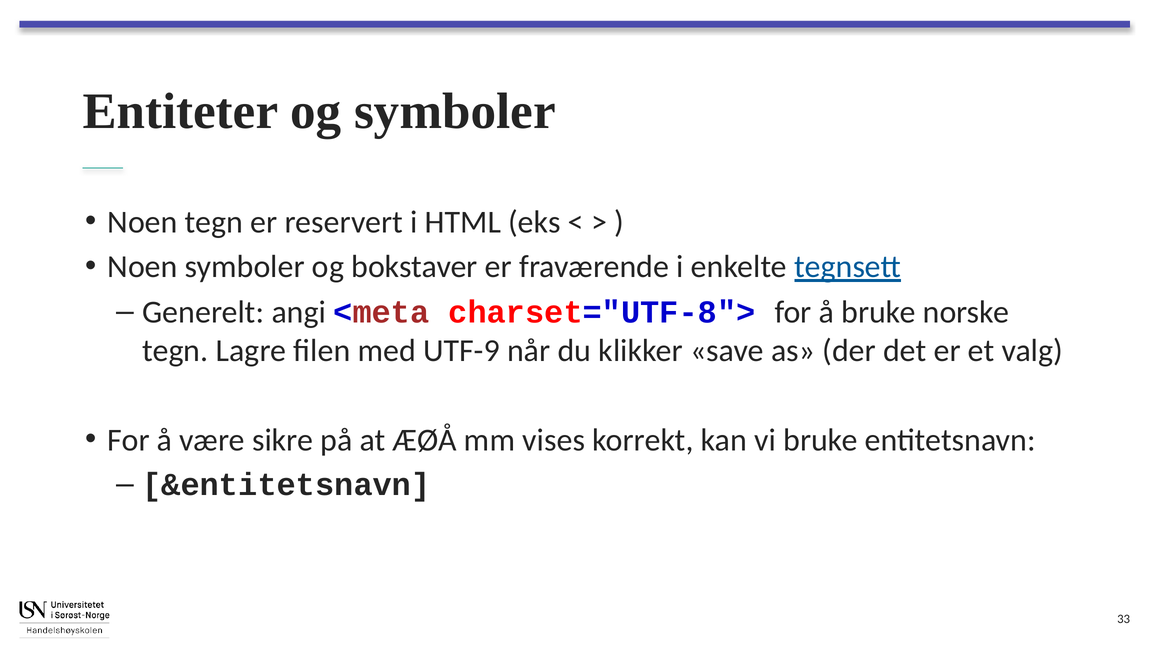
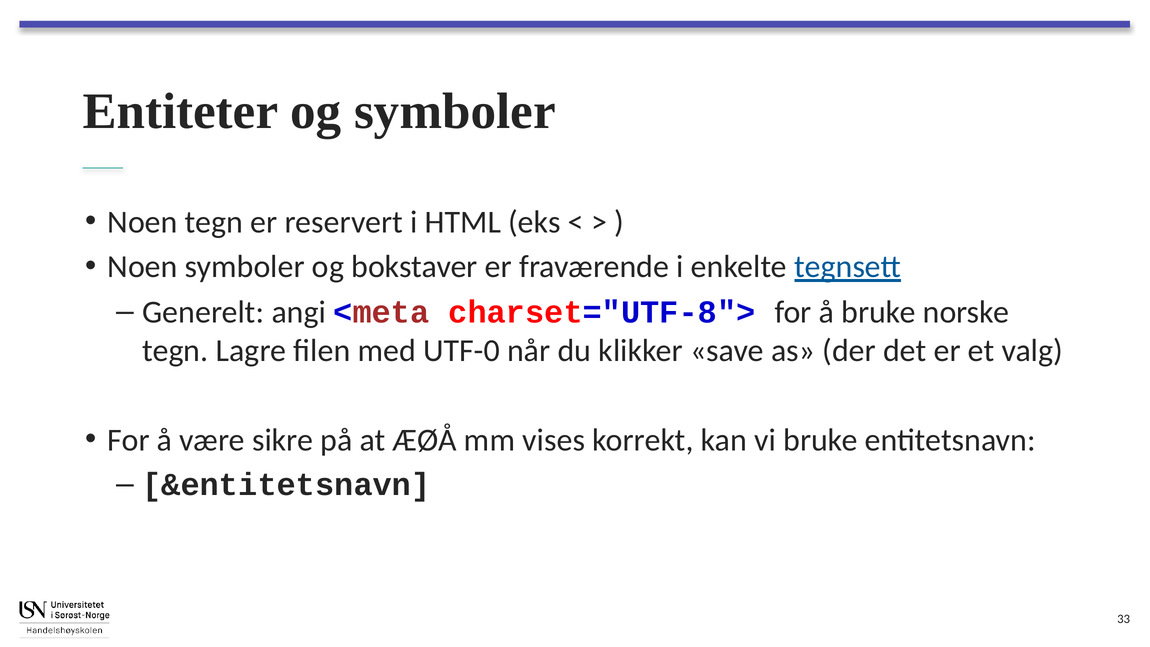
UTF-9: UTF-9 -> UTF-0 (461, 351)
